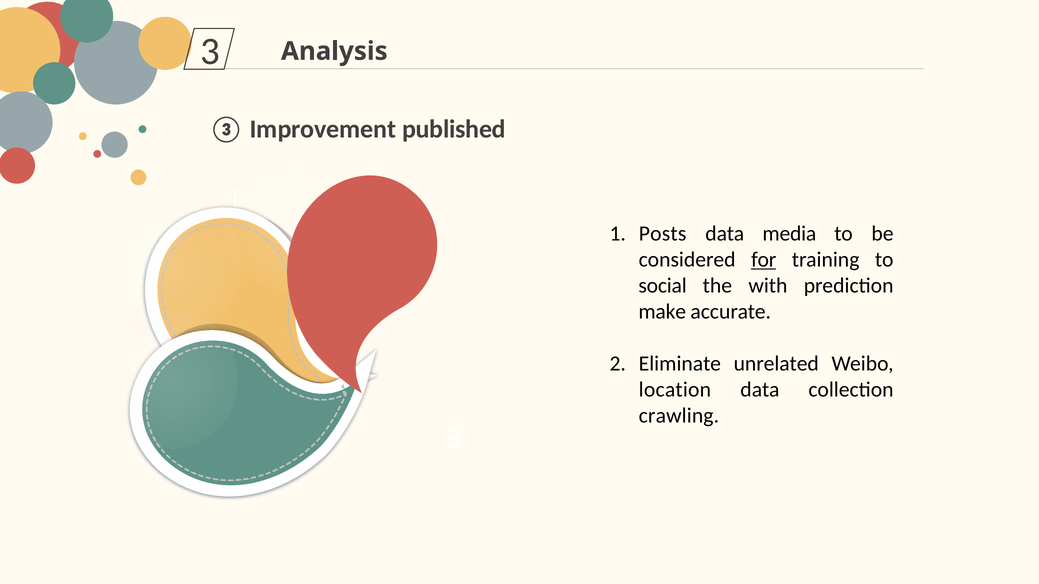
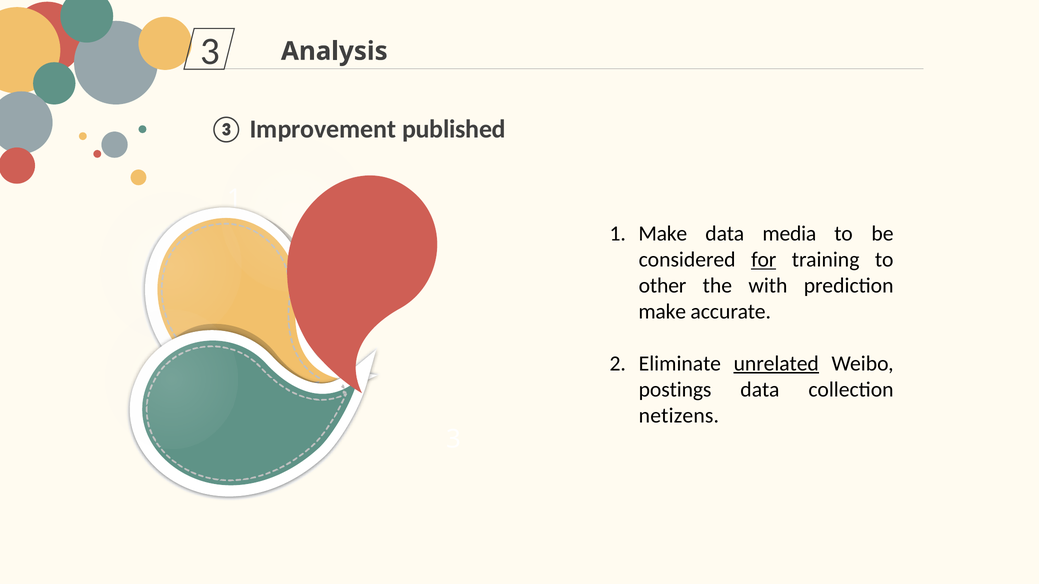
1 Posts: Posts -> Make (663, 234)
social: social -> other (663, 286)
unrelated underline: none -> present (776, 364)
location: location -> postings (675, 390)
crawling: crawling -> netizens (679, 416)
